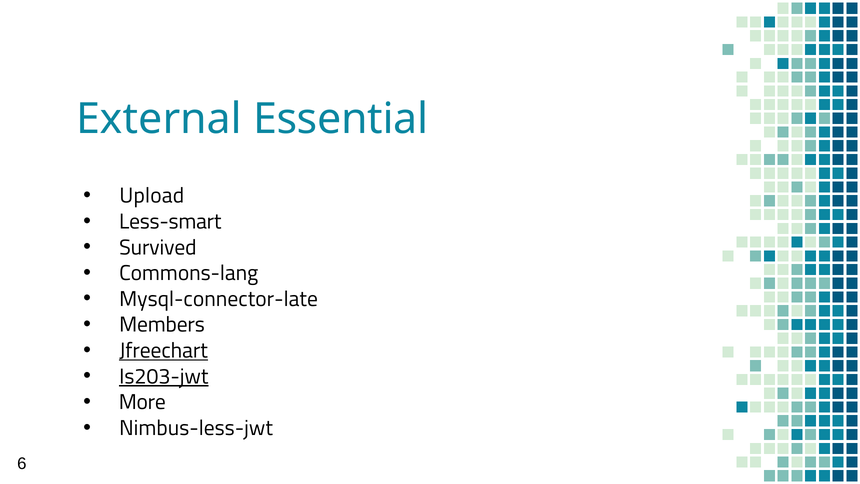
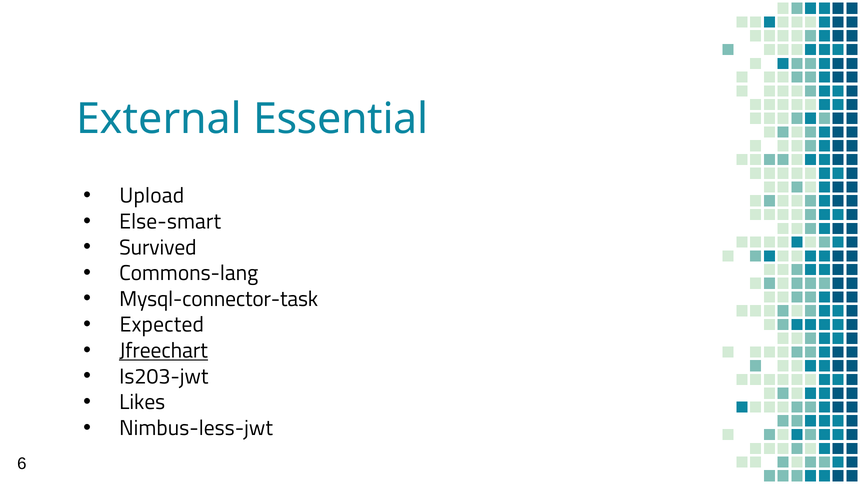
Less-smart: Less-smart -> Else-smart (170, 221)
Mysql-connector-late: Mysql-connector-late -> Mysql-connector-task (219, 299)
Members: Members -> Expected (162, 325)
Is203-jwt underline: present -> none (164, 376)
More: More -> Likes (142, 402)
